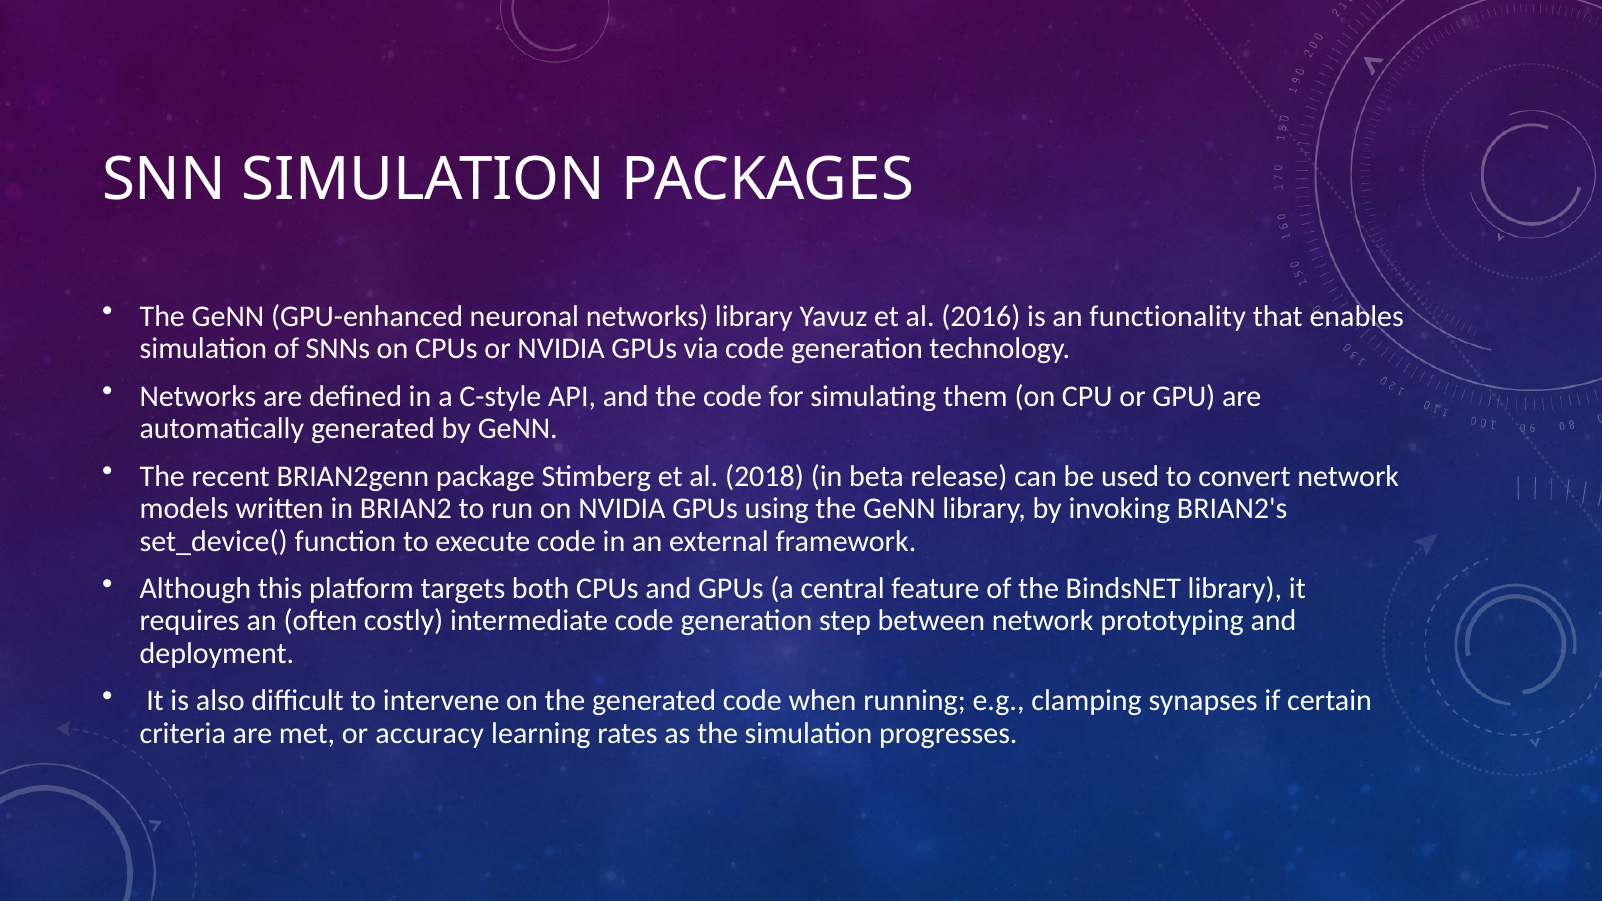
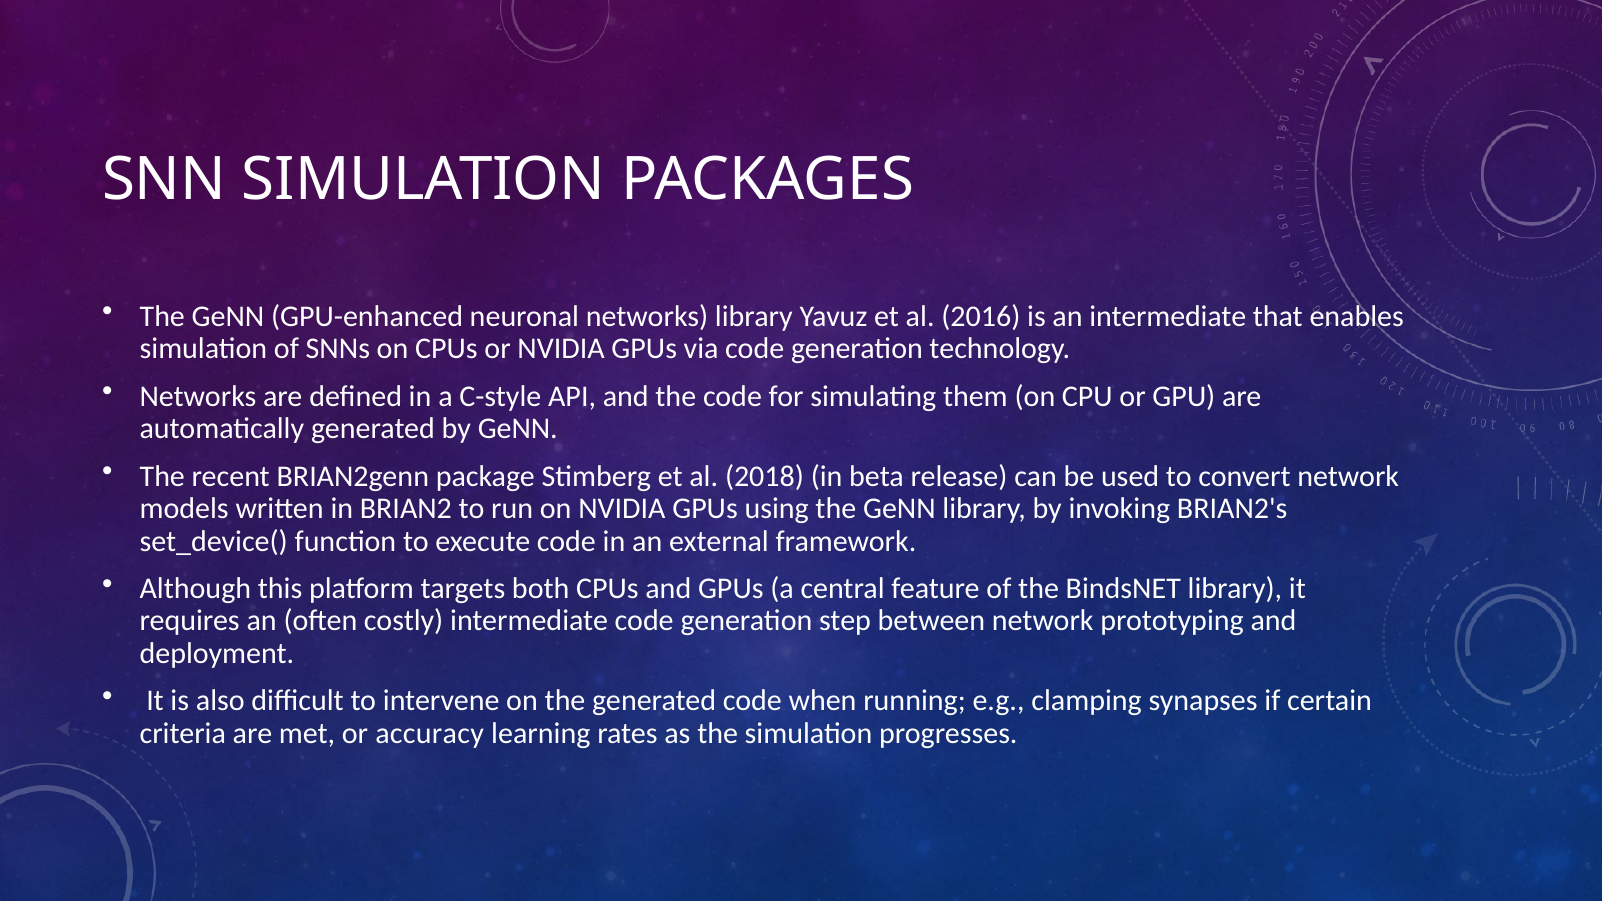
an functionality: functionality -> intermediate (1168, 317)
